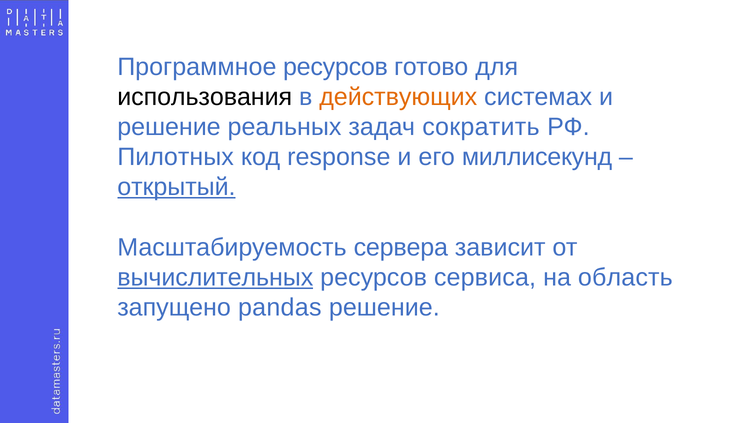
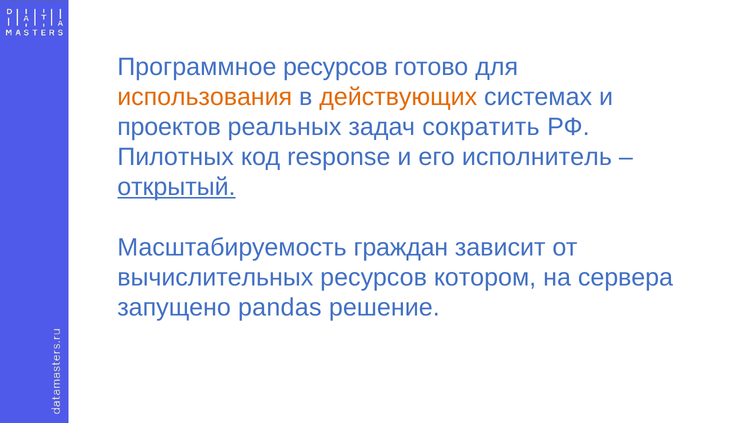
использования colour: black -> orange (205, 97)
решение: решение -> проектов (169, 127)
миллисекунд: миллисекунд -> исполнитель (537, 157)
сервера: сервера -> граждан (401, 247)
вычислительных underline: present -> none (215, 277)
сервиса: сервиса -> котором (485, 277)
область: область -> сервера (625, 277)
